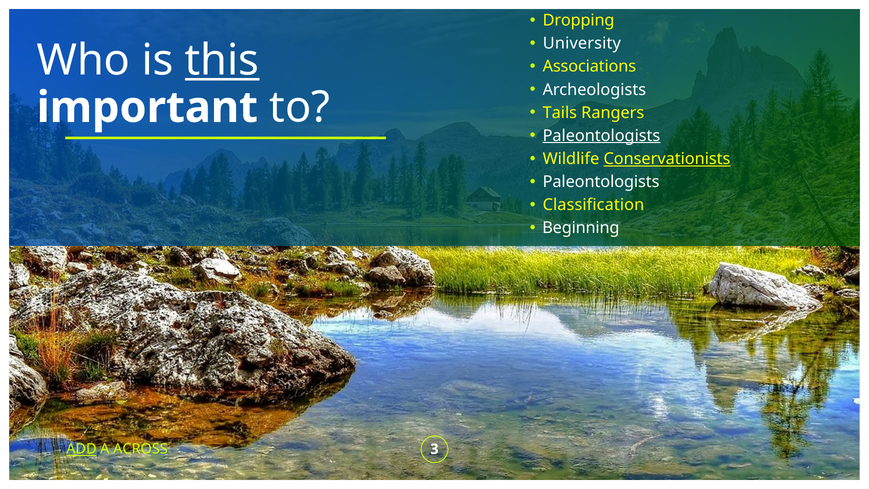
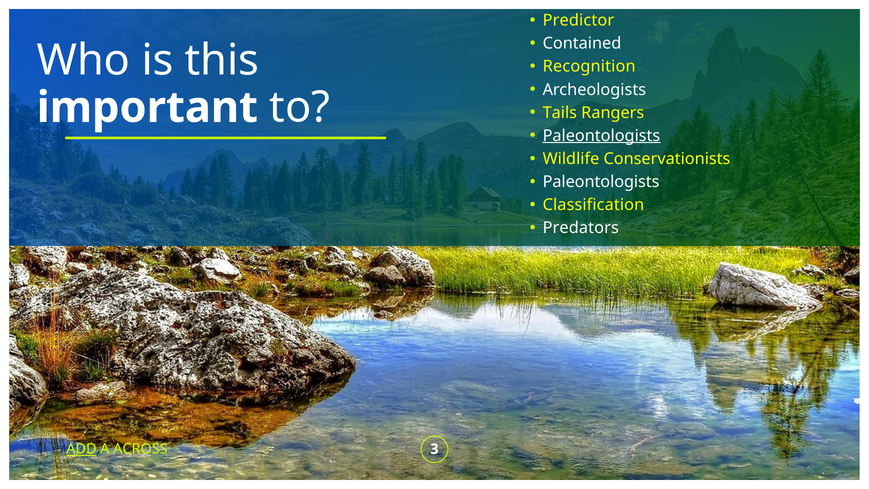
Dropping: Dropping -> Predictor (578, 20)
University: University -> Contained (582, 44)
this underline: present -> none (222, 61)
Associations: Associations -> Recognition (589, 67)
Conservationists underline: present -> none (667, 159)
Beginning: Beginning -> Predators (581, 228)
